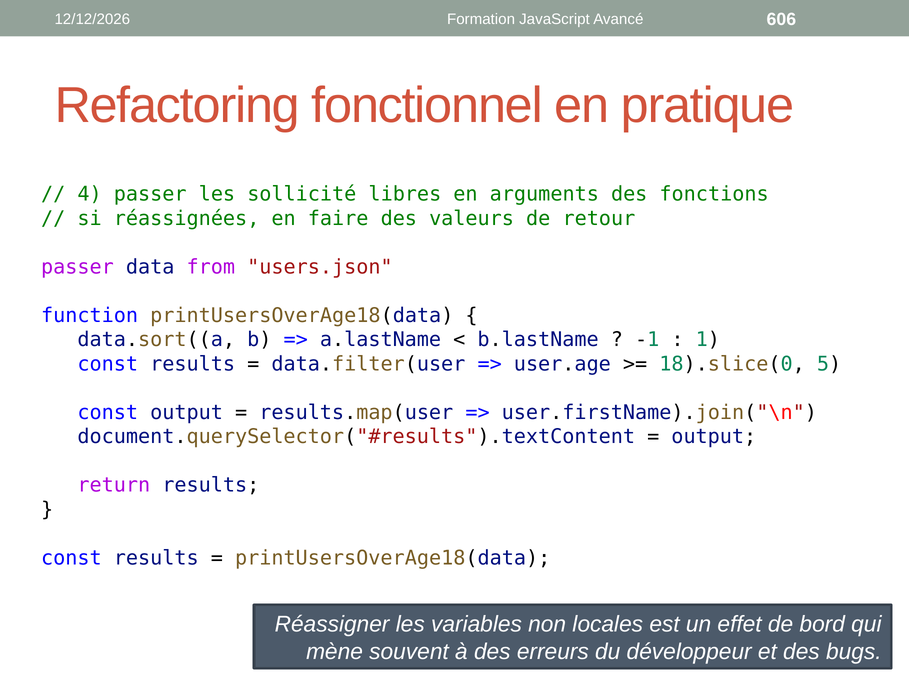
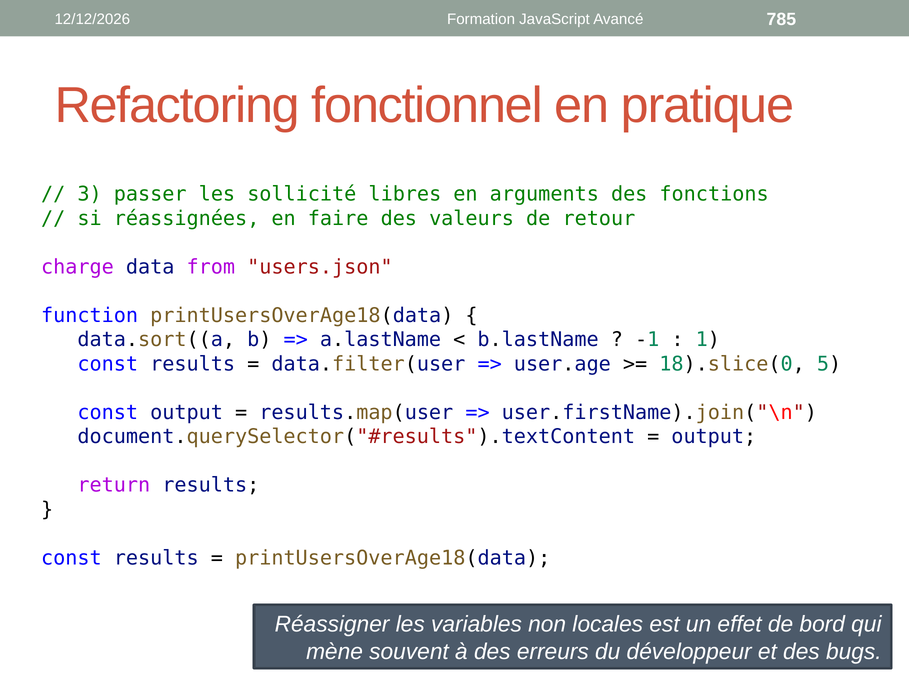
606: 606 -> 785 (781, 19)
4: 4 -> 3 (90, 194)
passer: passer -> charge (77, 267)
